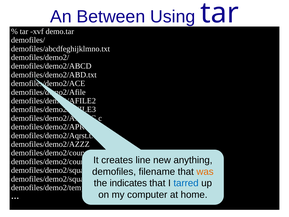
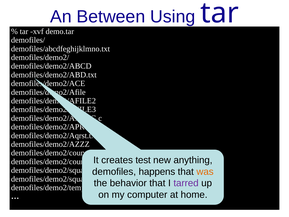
line: line -> test (143, 160)
filename: filename -> happens (157, 171)
indicates: indicates -> behavior (128, 183)
tarred colour: blue -> purple (186, 183)
